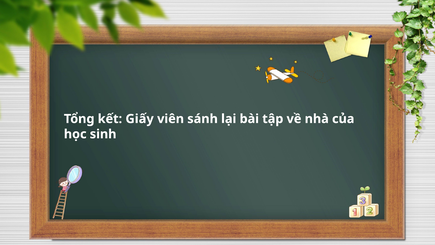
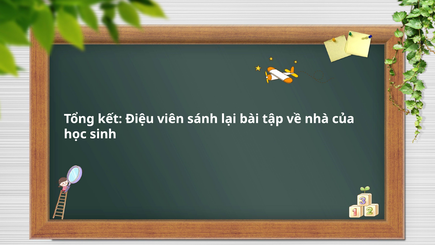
Giấy: Giấy -> Điệu (140, 119)
